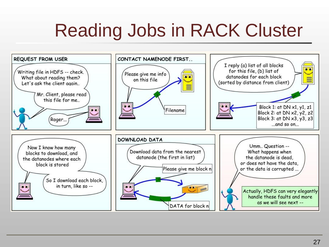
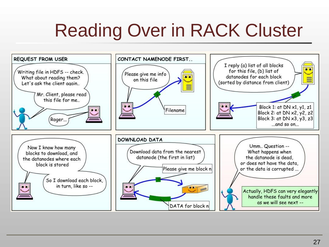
Jobs: Jobs -> Over (147, 30)
